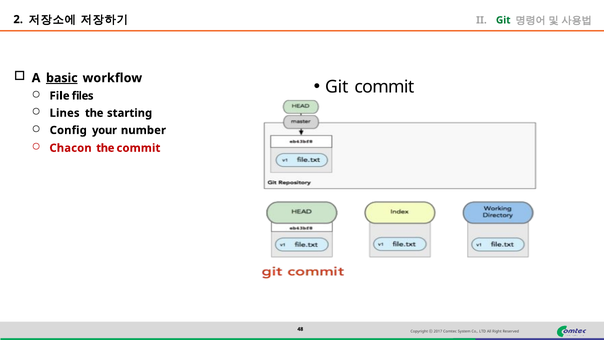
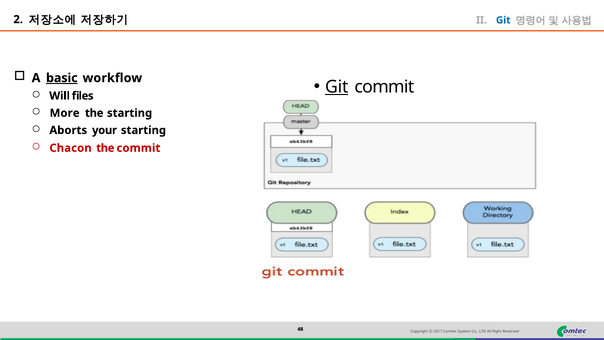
Git colour: green -> blue (503, 20)
Git underline: none -> present (337, 87)
File: File -> Will (60, 96)
Lines: Lines -> More (65, 113)
Config: Config -> Aborts (68, 130)
your number: number -> starting (143, 130)
